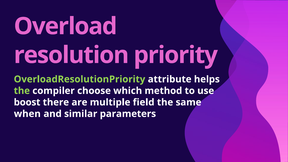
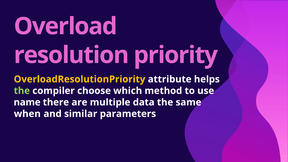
OverloadResolutionPriority colour: light green -> yellow (80, 79)
boost: boost -> name (27, 102)
field: field -> data (144, 102)
